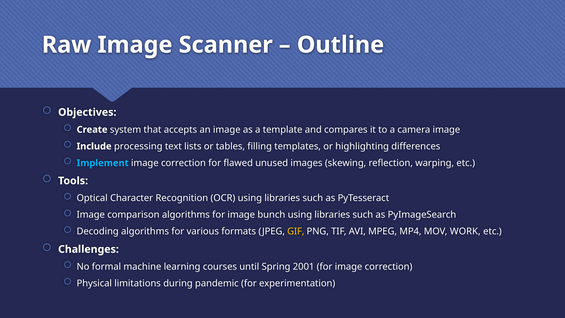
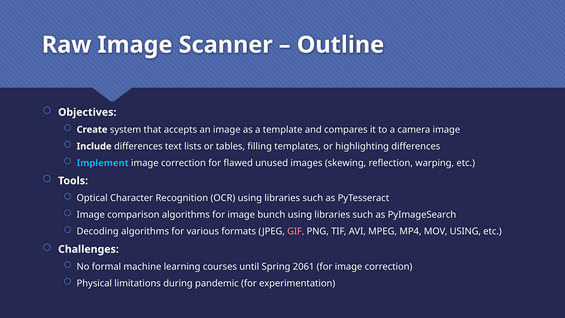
Include processing: processing -> differences (138, 146)
GIF colour: yellow -> pink (296, 231)
MOV WORK: WORK -> USING (465, 231)
2001: 2001 -> 2061 (304, 266)
